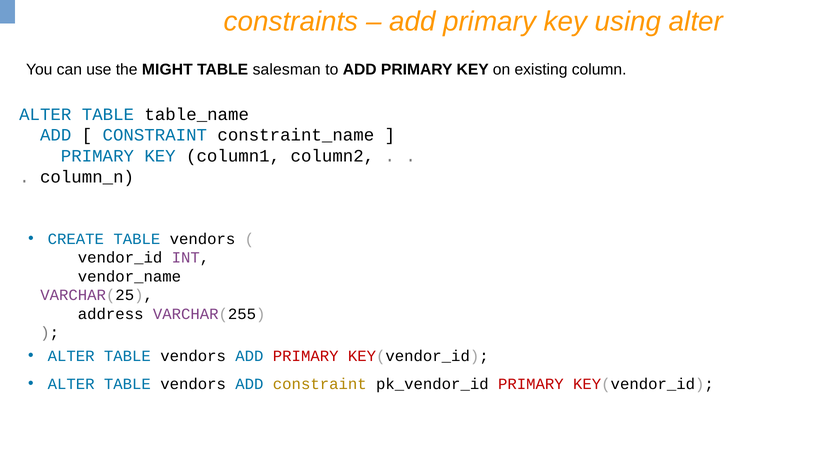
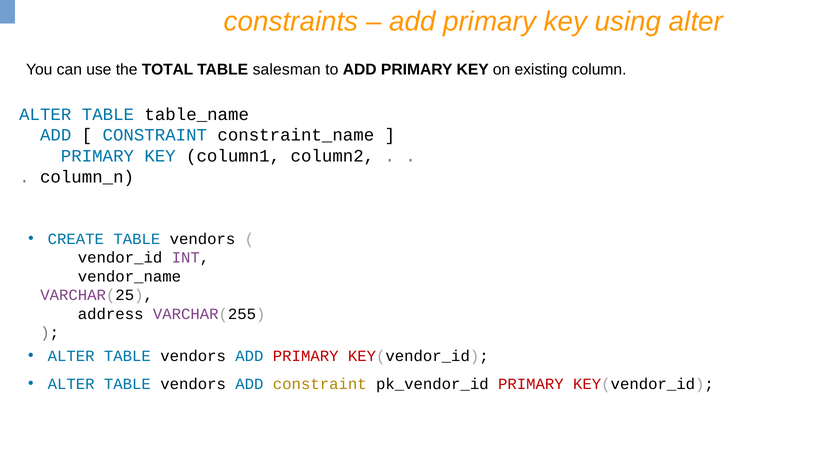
MIGHT: MIGHT -> TOTAL (167, 69)
